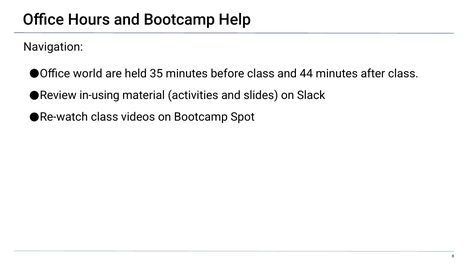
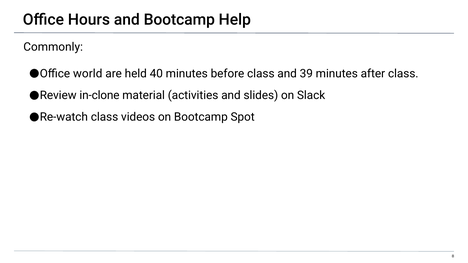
Navigation: Navigation -> Commonly (53, 47)
35: 35 -> 40 (156, 74)
44: 44 -> 39 (306, 74)
in-using: in-using -> in-clone (99, 95)
